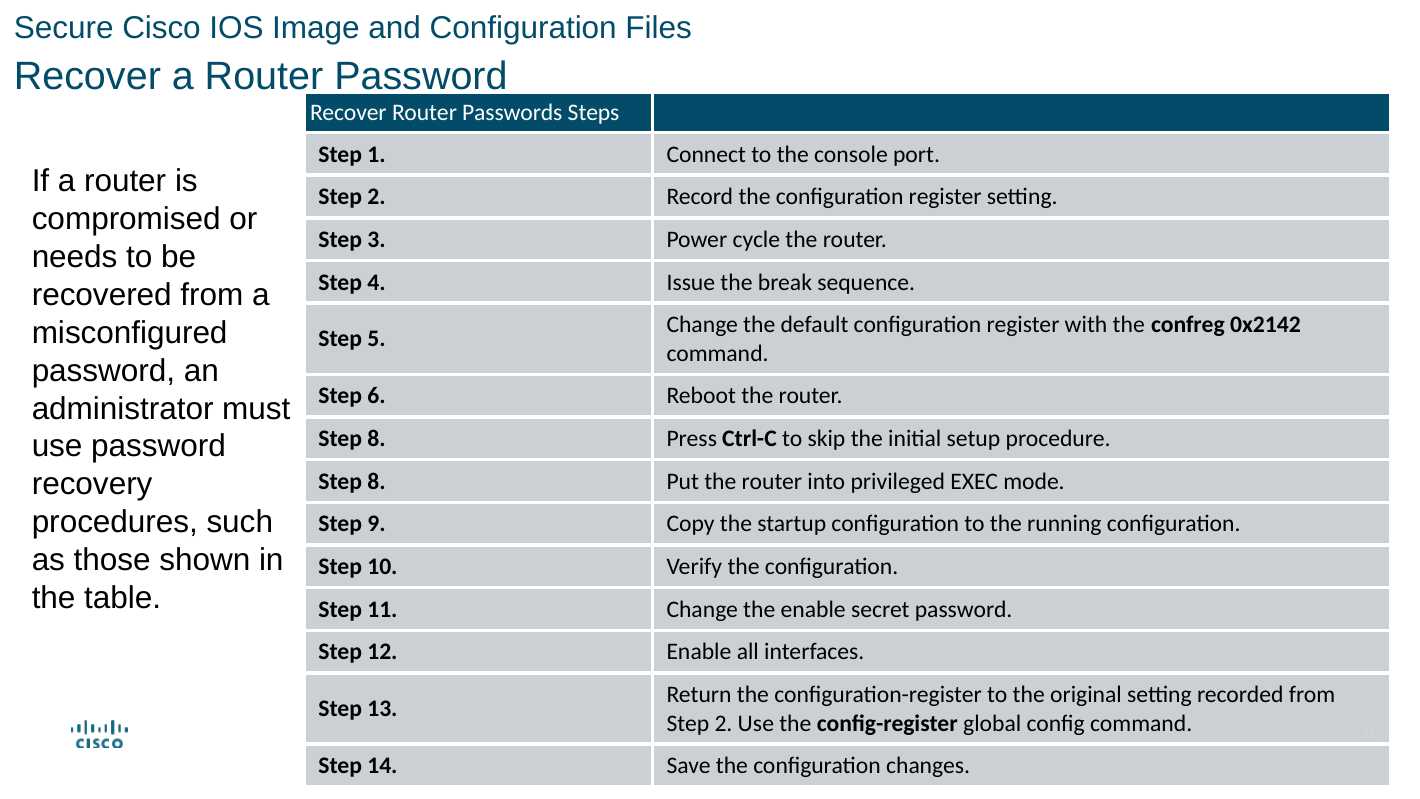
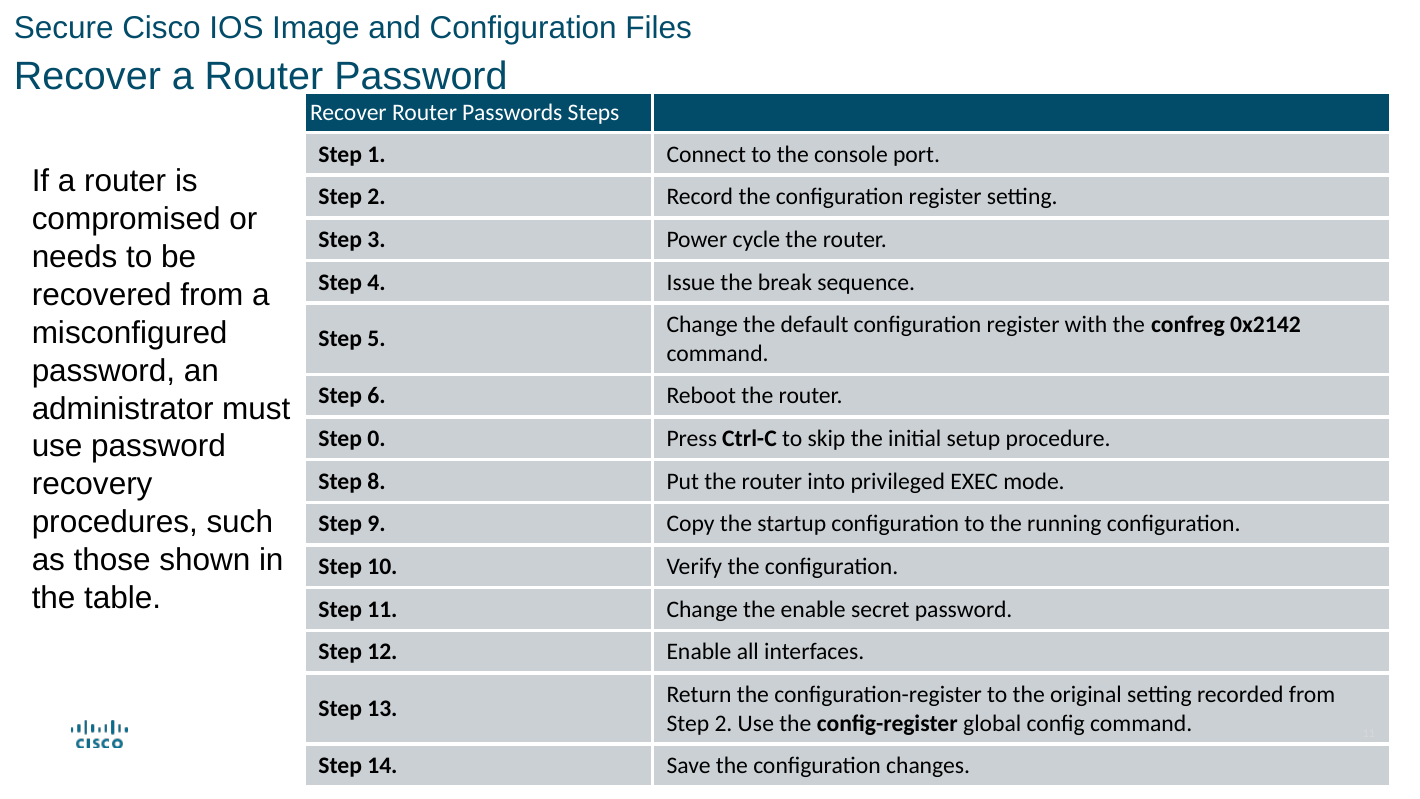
8: 8 -> 0 (376, 439)
